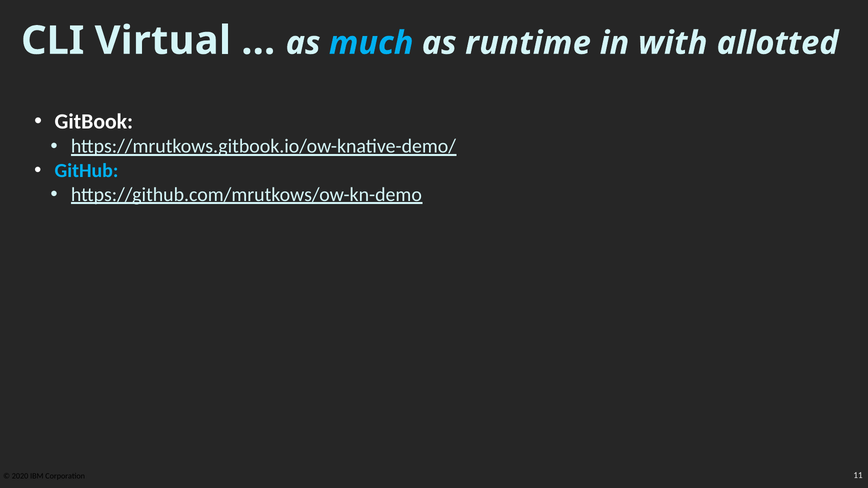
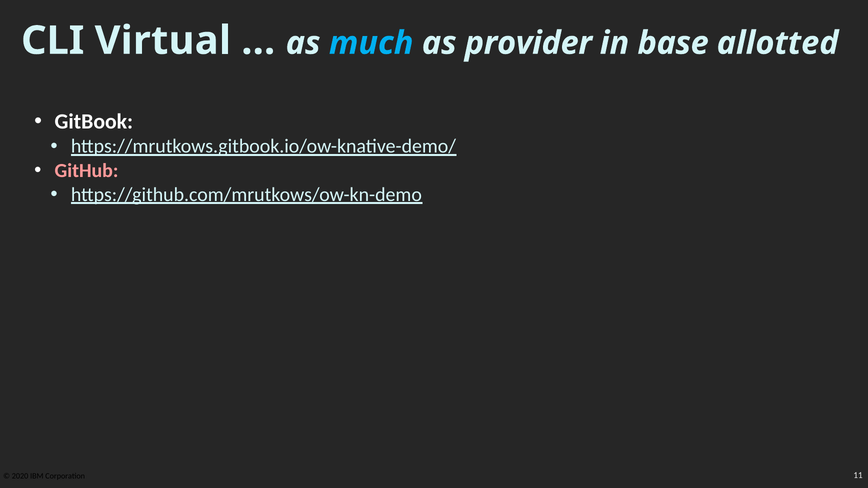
runtime: runtime -> provider (528, 43)
with: with -> base (673, 43)
GitHub colour: light blue -> pink (86, 171)
